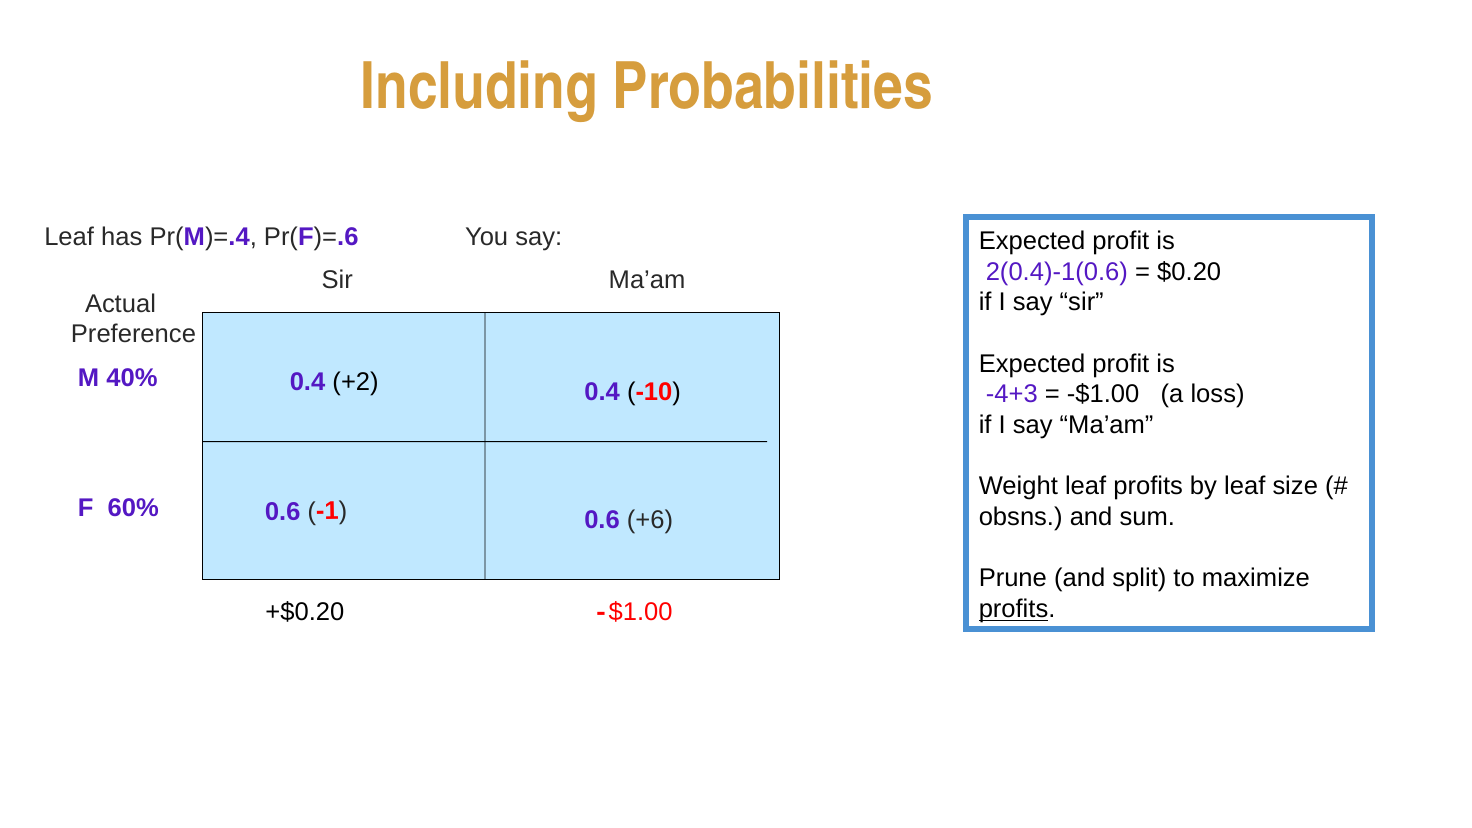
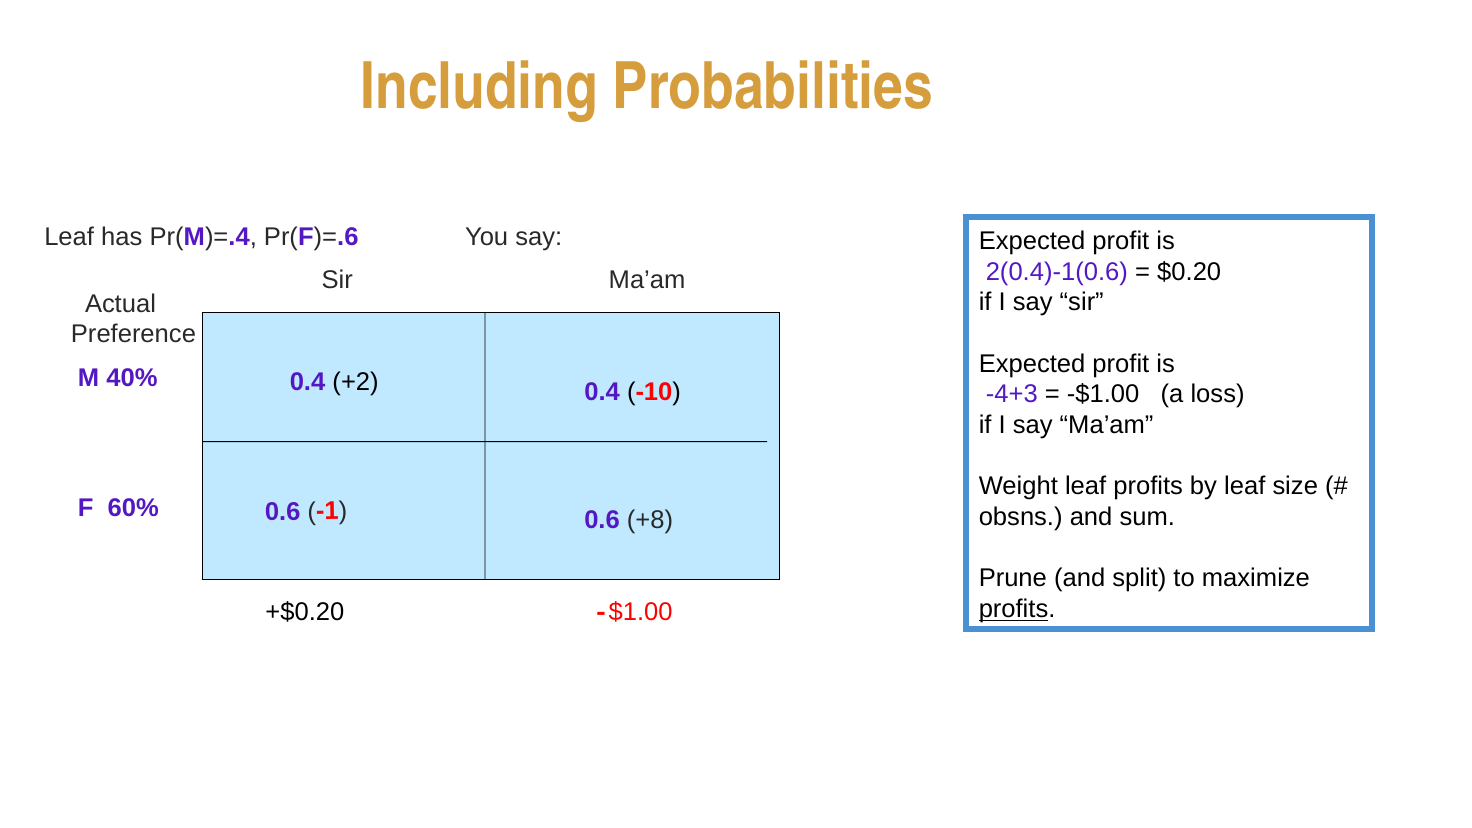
+6: +6 -> +8 (650, 520)
